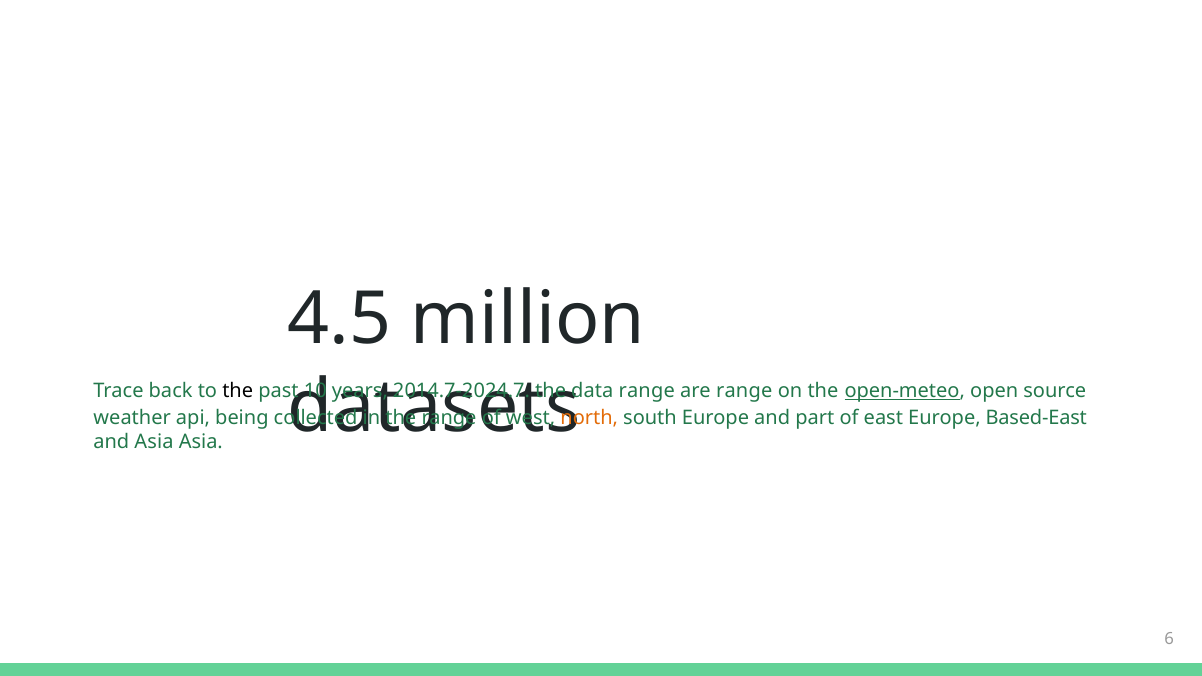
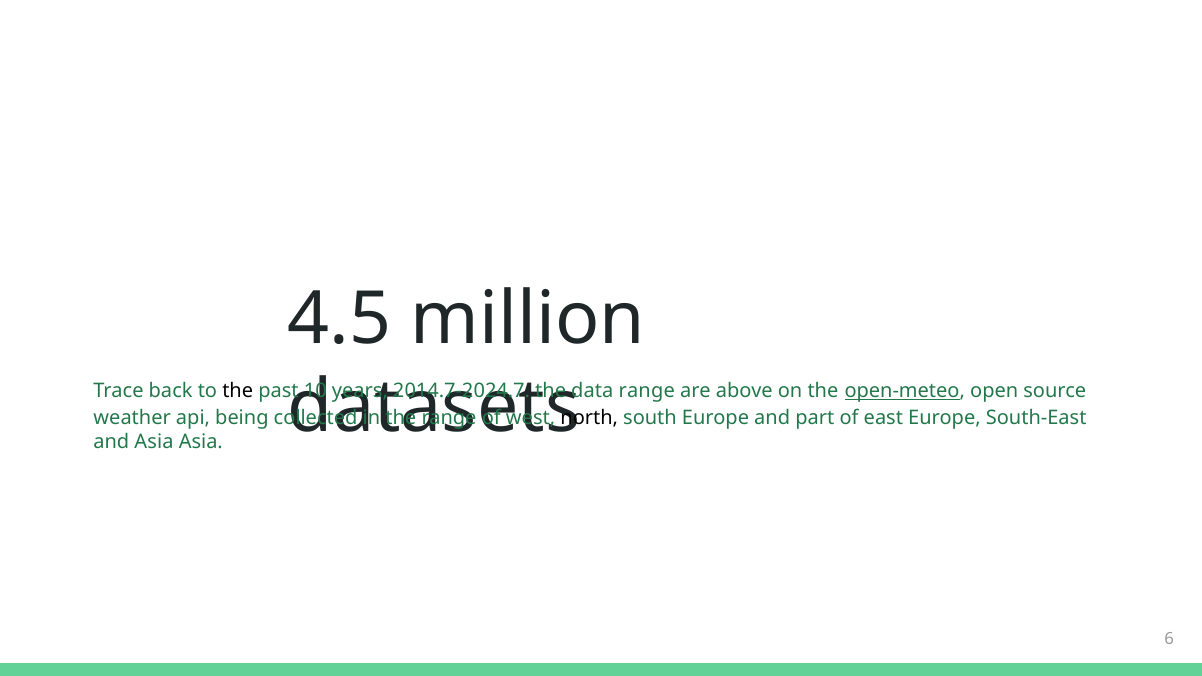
are range: range -> above (744, 391)
north colour: orange -> black (589, 418)
Based-East: Based-East -> South-East (1036, 418)
